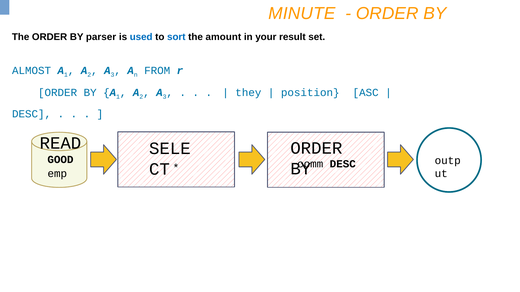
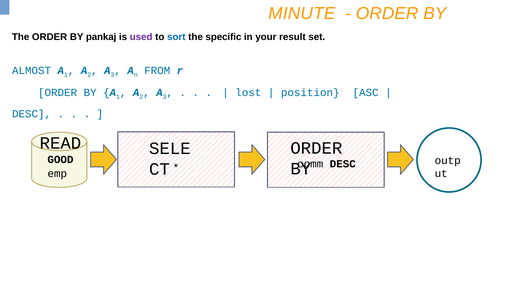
parser: parser -> pankaj (101, 37)
used colour: blue -> purple (141, 37)
amount: amount -> specific (223, 37)
they: they -> lost (248, 93)
